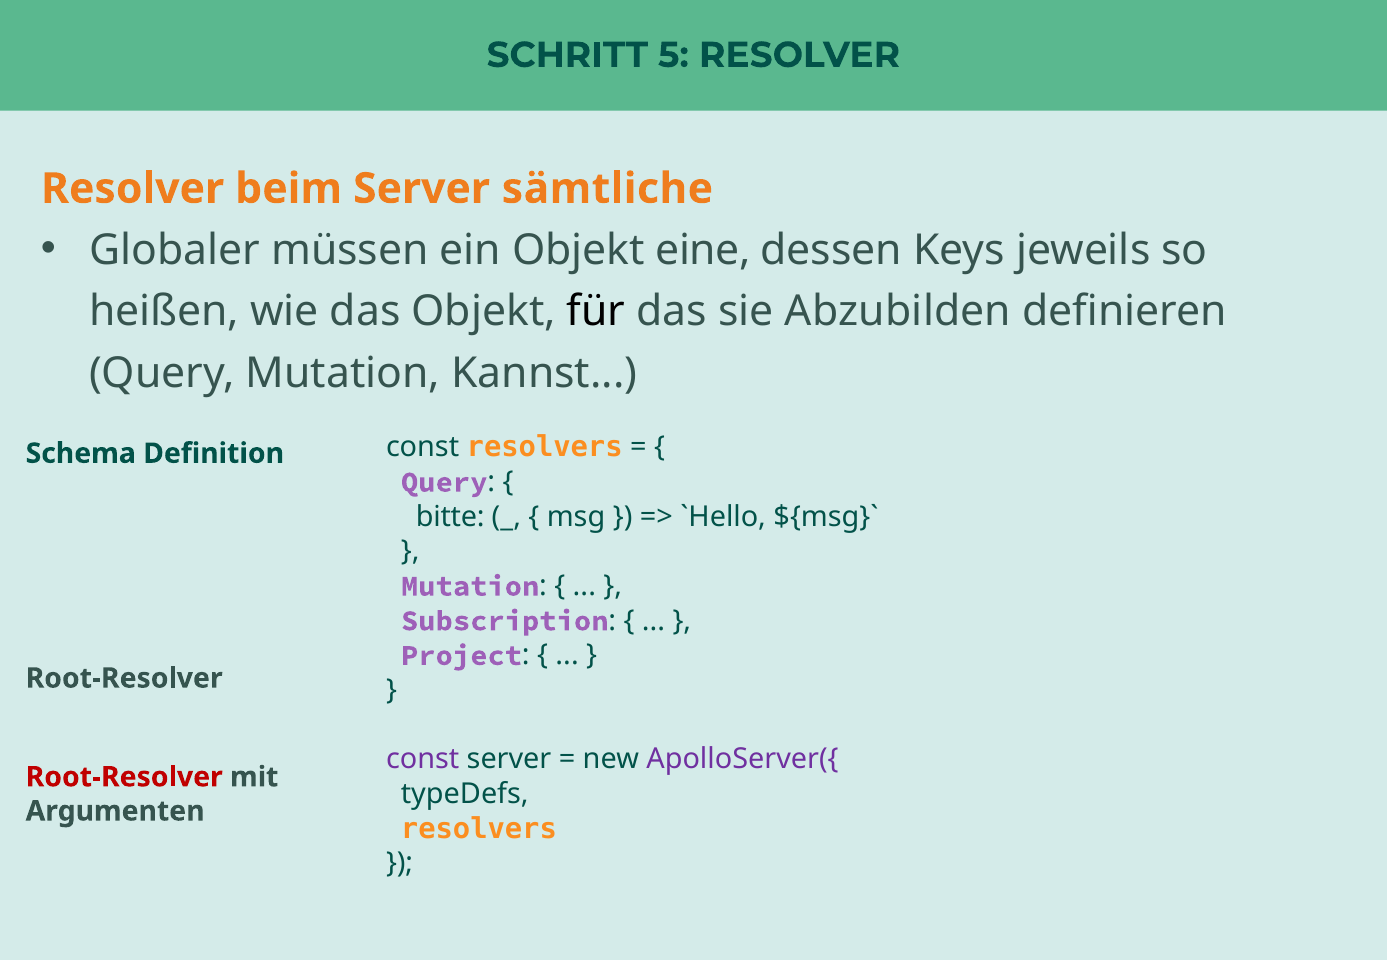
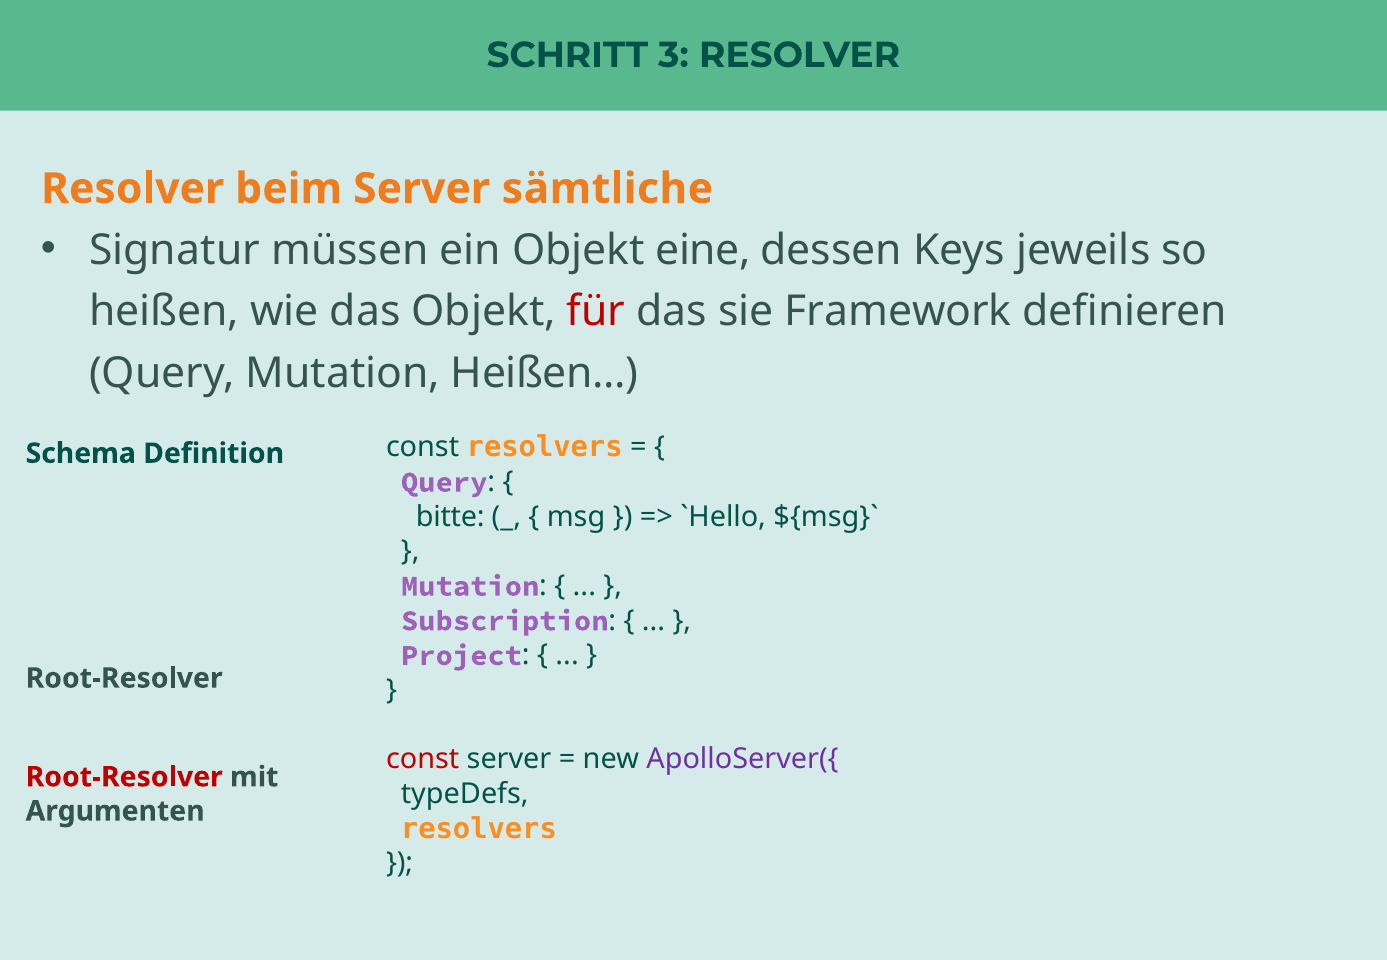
5: 5 -> 3 (673, 55)
Globaler: Globaler -> Signatur (175, 250)
für colour: black -> red (596, 312)
Abzubilden: Abzubilden -> Framework (898, 312)
Mutation Kannst: Kannst -> Heißen (545, 373)
const colour: purple -> red (423, 760)
